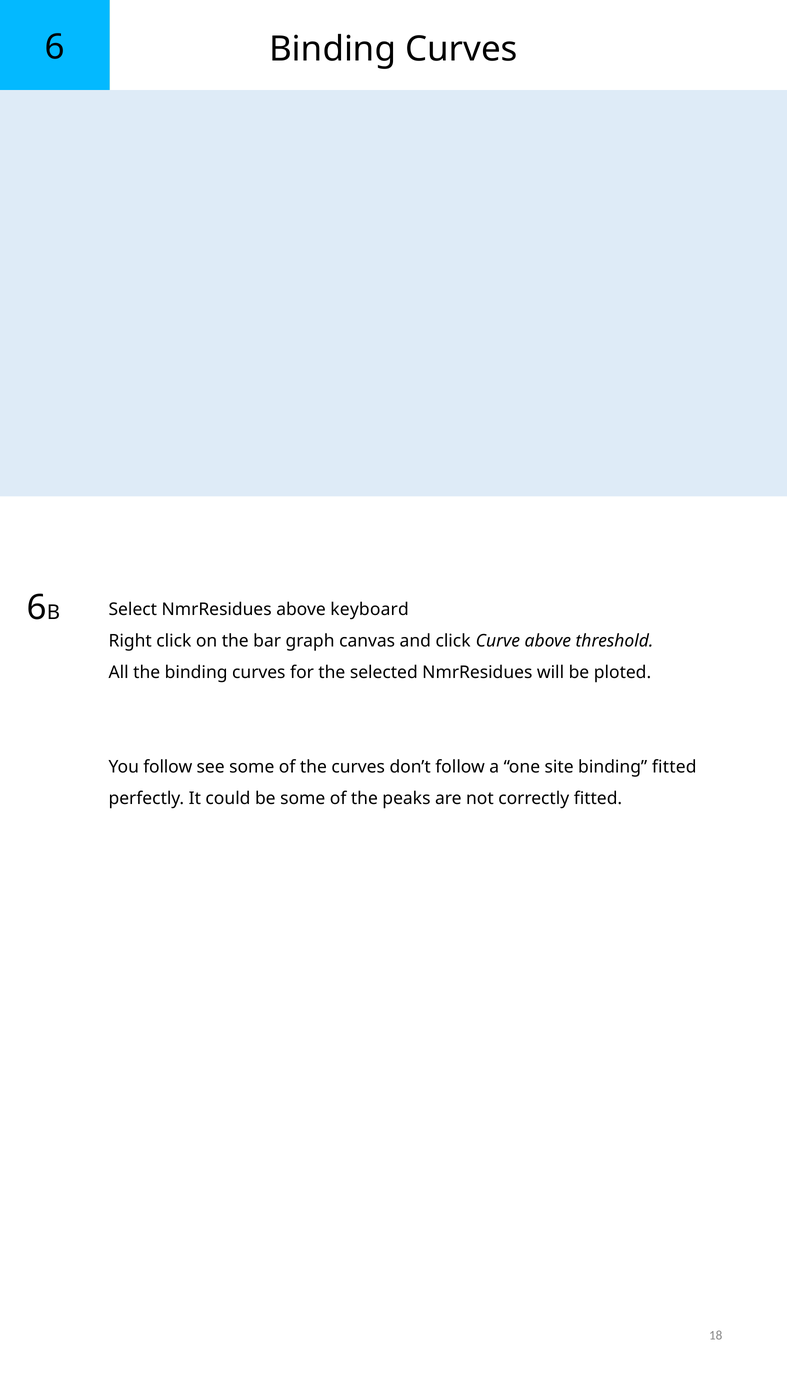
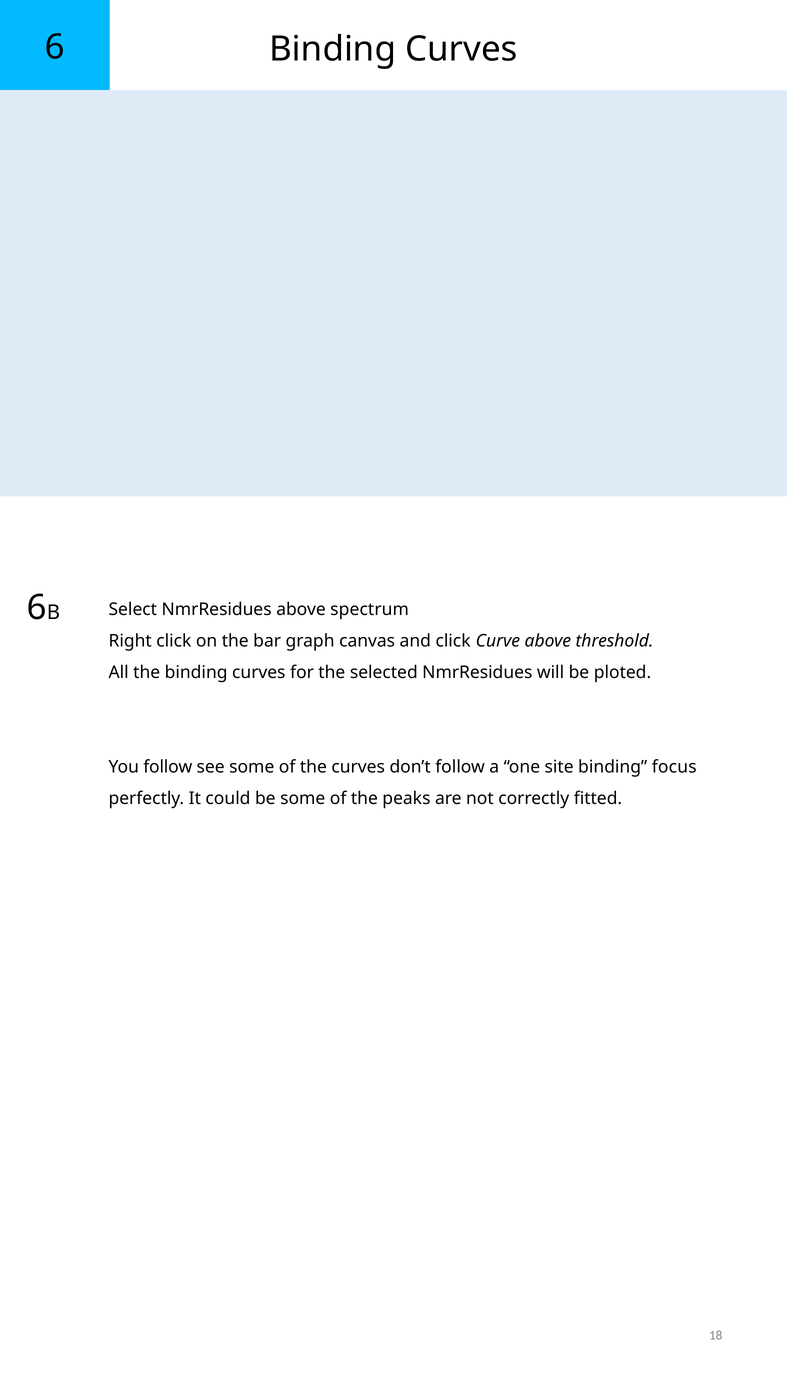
keyboard: keyboard -> spectrum (370, 609)
binding fitted: fitted -> focus (674, 767)
